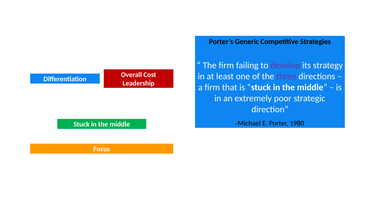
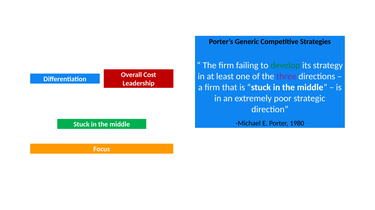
develop colour: purple -> green (285, 65)
